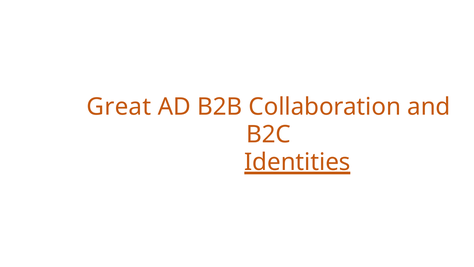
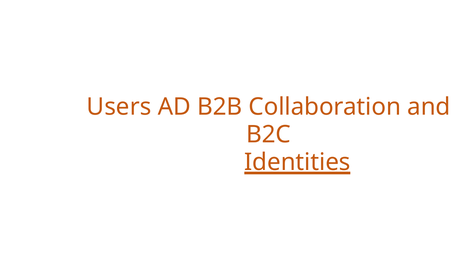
Great: Great -> Users (119, 107)
